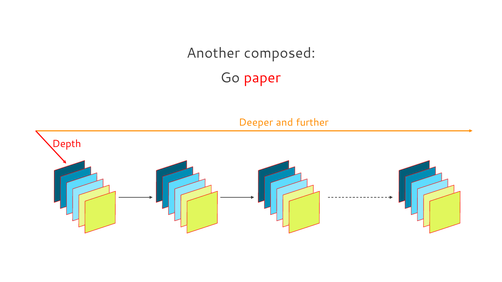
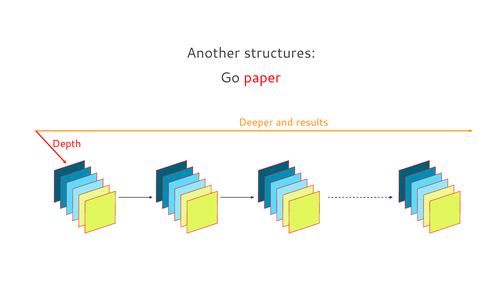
composed: composed -> structures (280, 53)
further: further -> results (312, 122)
